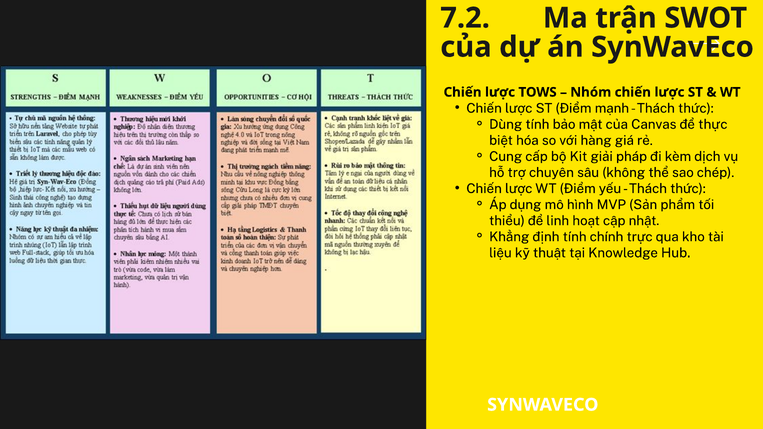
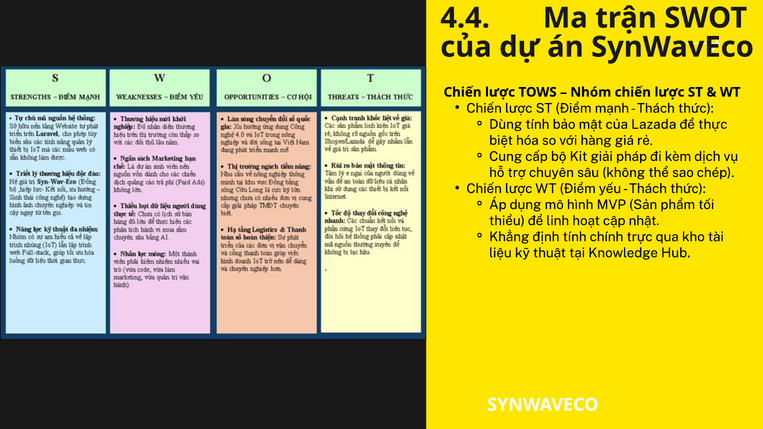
7.2: 7.2 -> 4.4 (465, 18)
Canvas: Canvas -> Lazada (654, 124)
